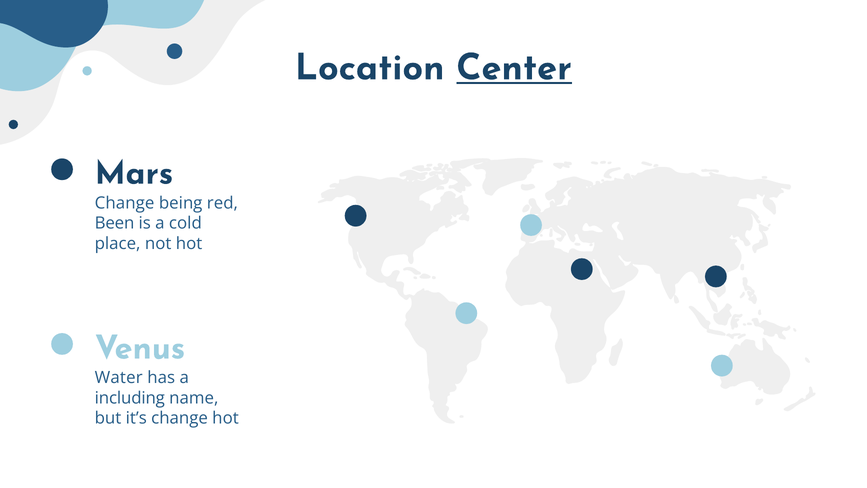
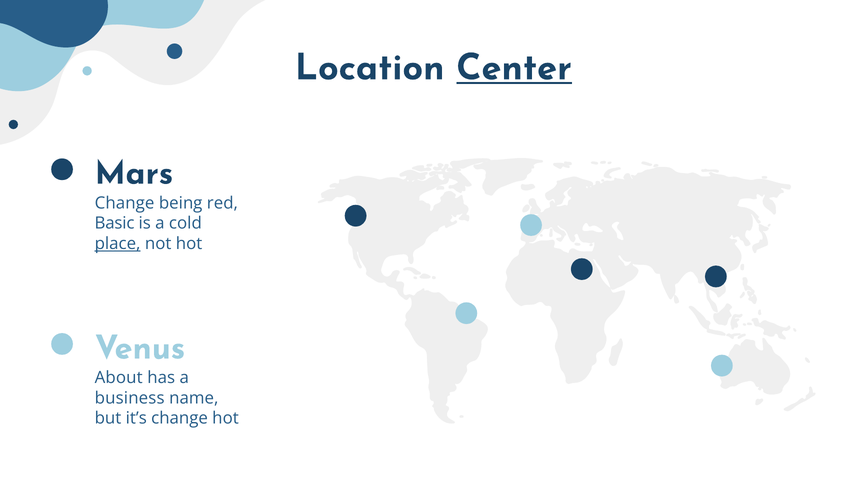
Been: Been -> Basic (115, 223)
place underline: none -> present (118, 243)
Water: Water -> About (119, 378)
including: including -> business (130, 398)
